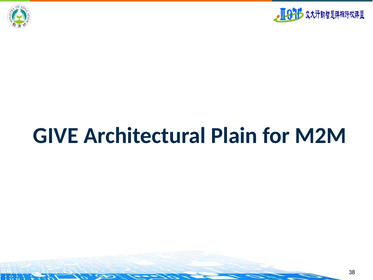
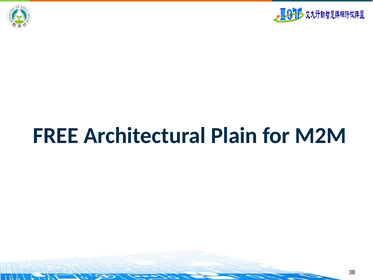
GIVE: GIVE -> FREE (56, 135)
